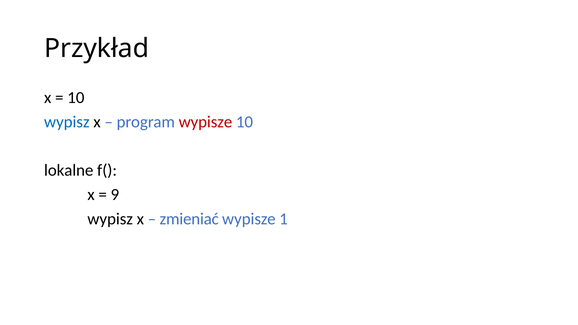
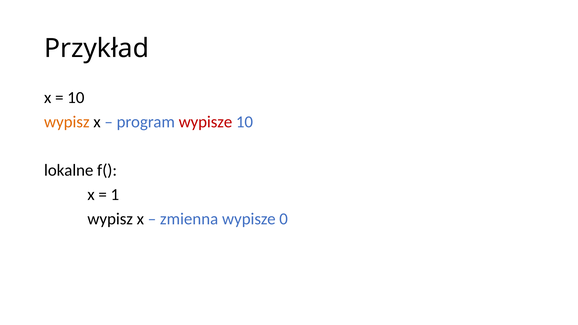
wypisz colour: blue -> orange (67, 122)
9: 9 -> 1 (115, 195)
zmieniać: zmieniać -> zmienna (189, 219)
1: 1 -> 0 (284, 219)
